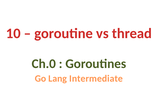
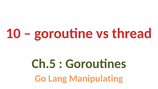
Ch.0: Ch.0 -> Ch.5 (44, 64)
Intermediate: Intermediate -> Manipulating (96, 78)
